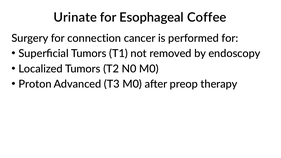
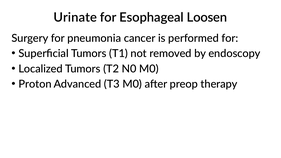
Coffee: Coffee -> Loosen (207, 17)
connection: connection -> pneumonia (94, 38)
